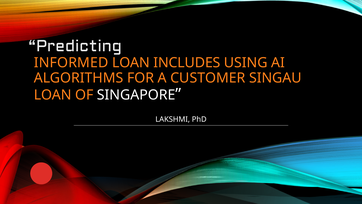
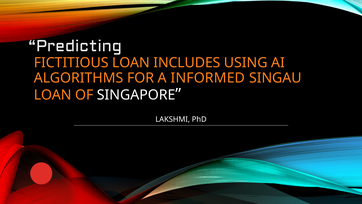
INFORMED: INFORMED -> FICTITIOUS (71, 63)
CUSTOMER: CUSTOMER -> INFORMED (208, 78)
